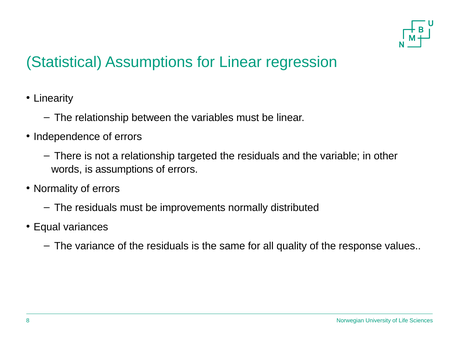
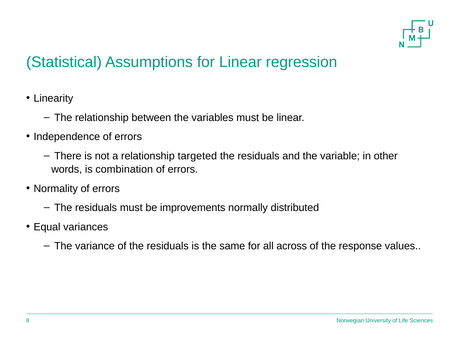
is assumptions: assumptions -> combination (124, 169)
quality: quality -> across (292, 246)
